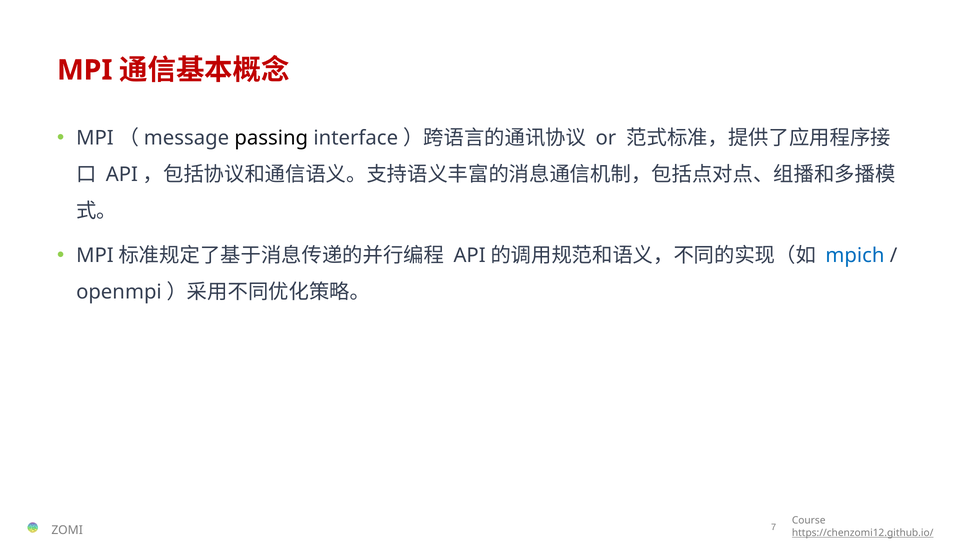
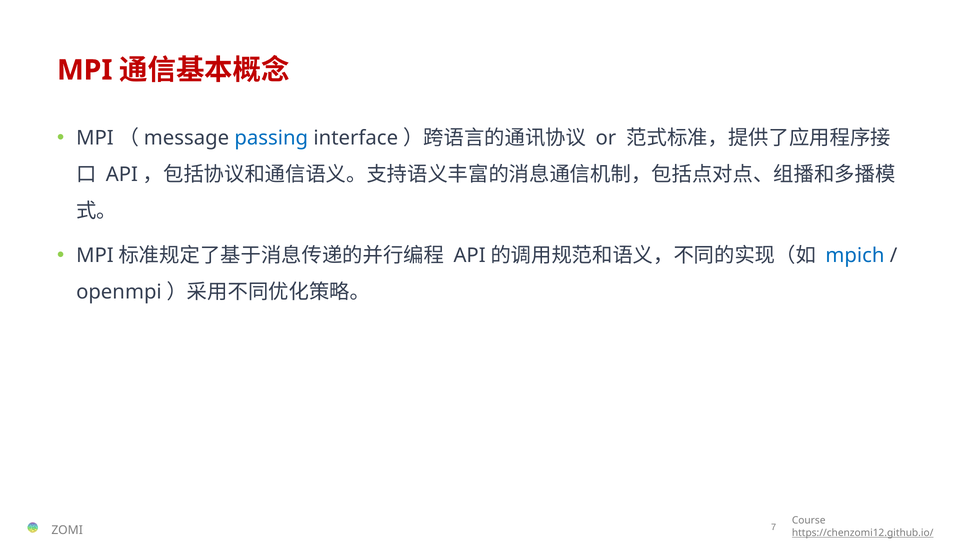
passing colour: black -> blue (271, 138)
